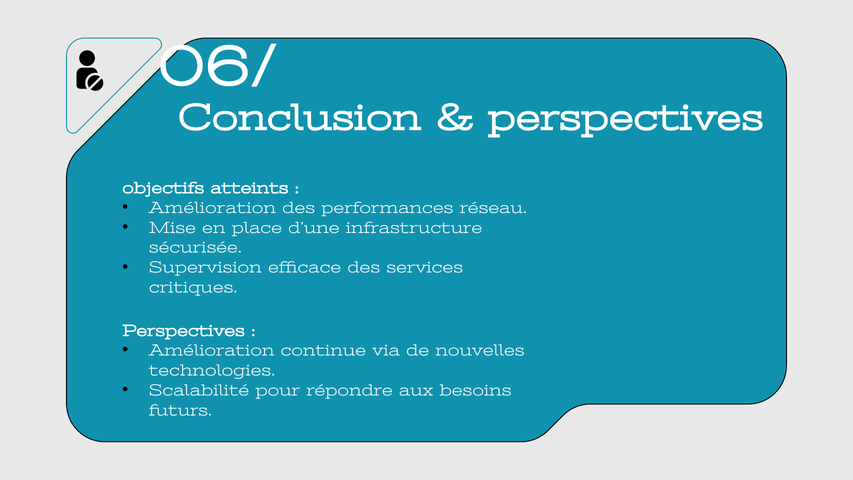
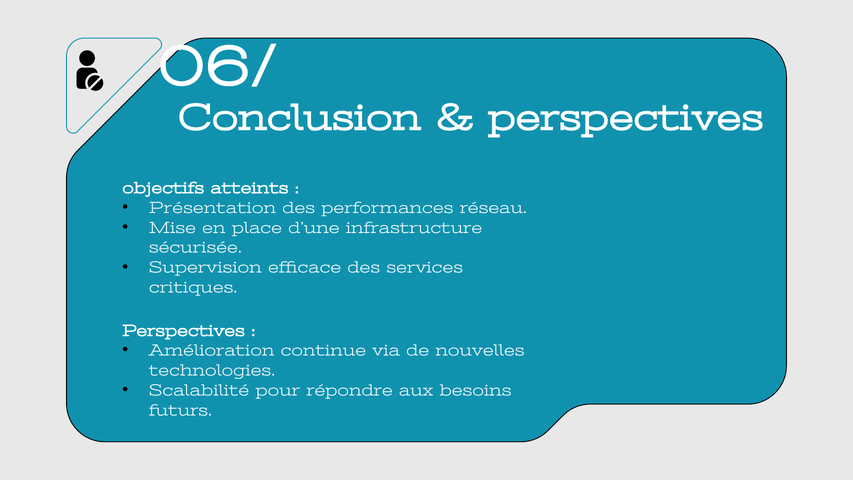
Amélioration: Amélioration -> Présentation (213, 208)
